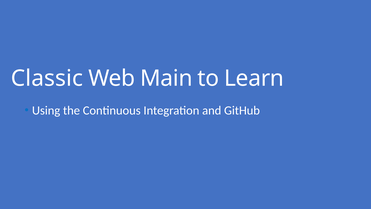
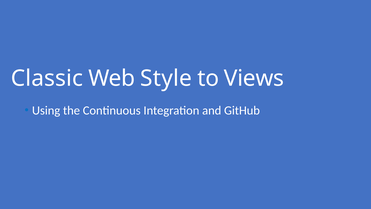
Main: Main -> Style (166, 78)
Learn: Learn -> Views (254, 78)
